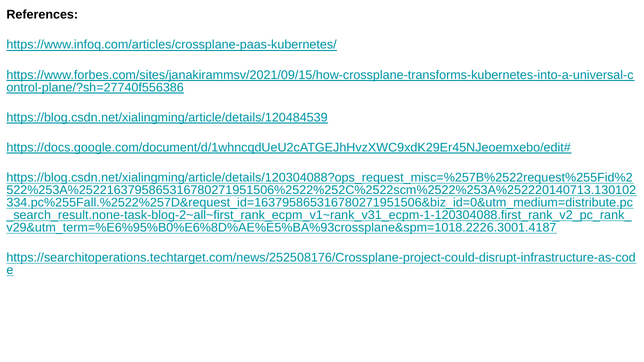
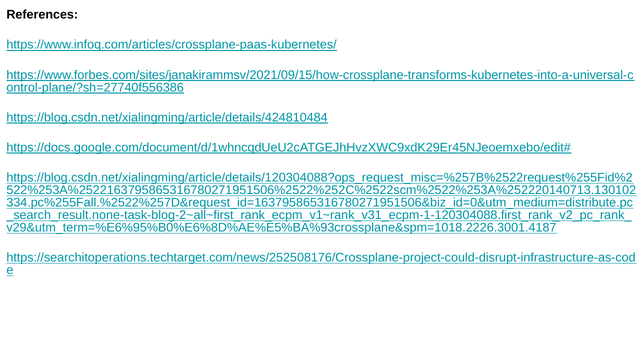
https://blog.csdn.net/xialingming/article/details/120484539: https://blog.csdn.net/xialingming/article/details/120484539 -> https://blog.csdn.net/xialingming/article/details/424810484 (167, 118)
